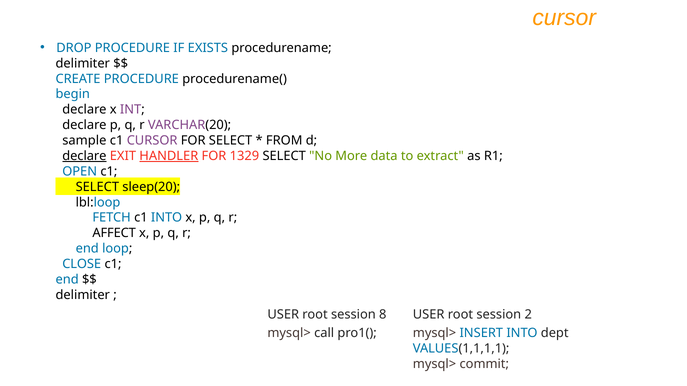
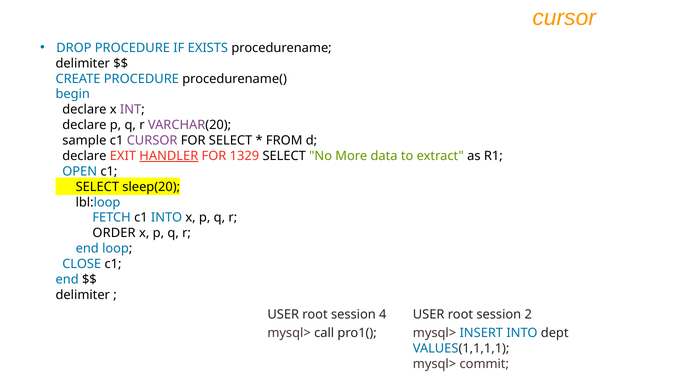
declare underline: present -> none (84, 156)
AFFECT: AFFECT -> ORDER (114, 233)
8: 8 -> 4 (383, 315)
